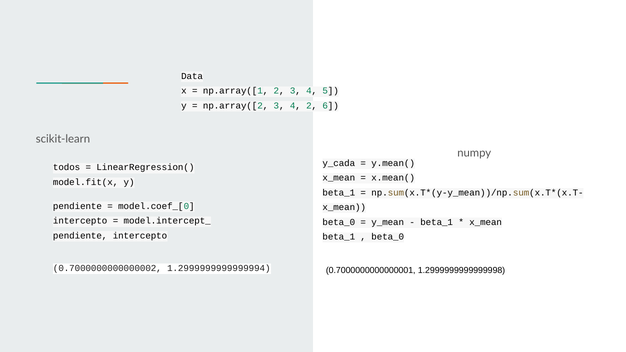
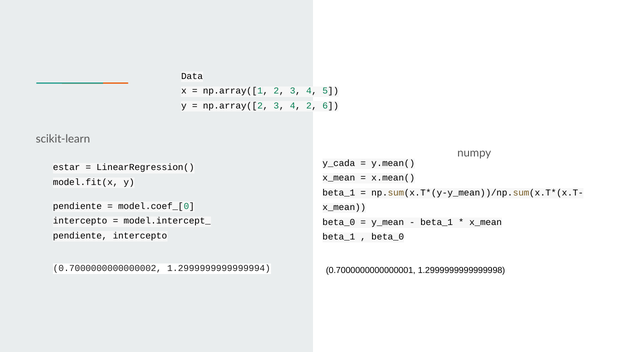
todos: todos -> estar (67, 168)
